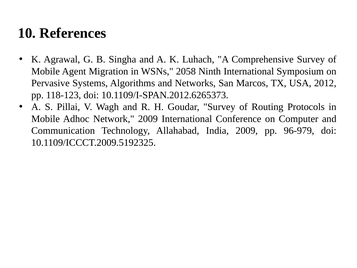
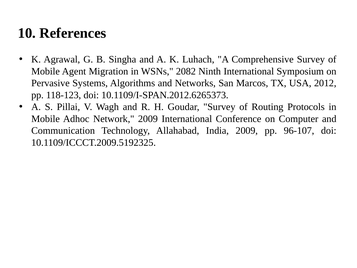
2058: 2058 -> 2082 (186, 71)
96-979: 96-979 -> 96-107 (299, 131)
